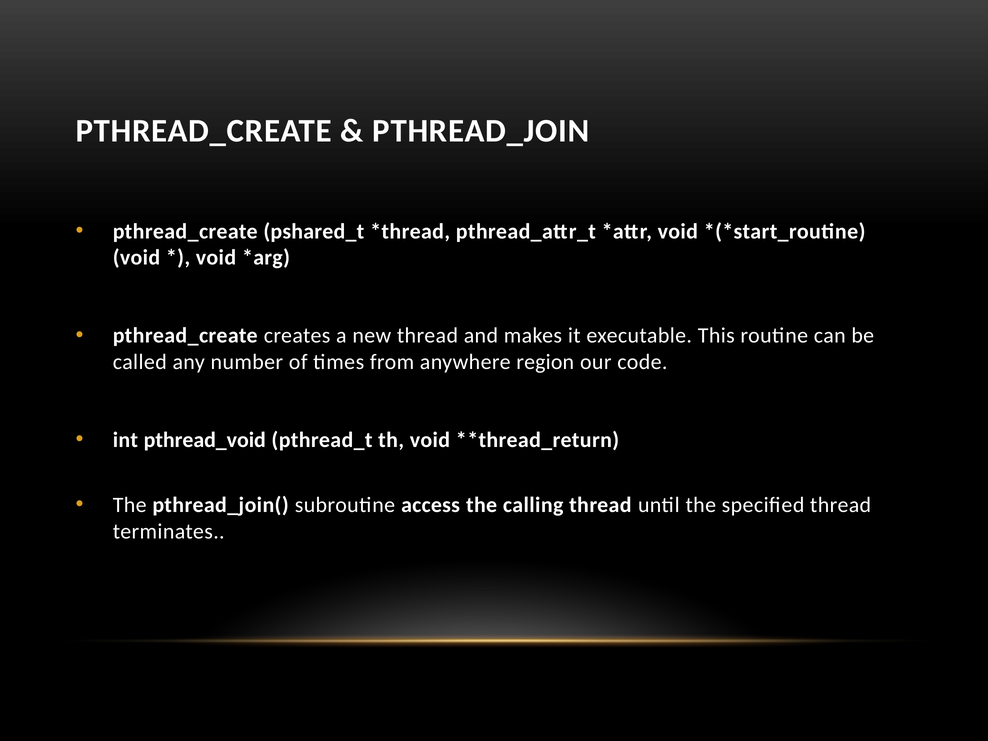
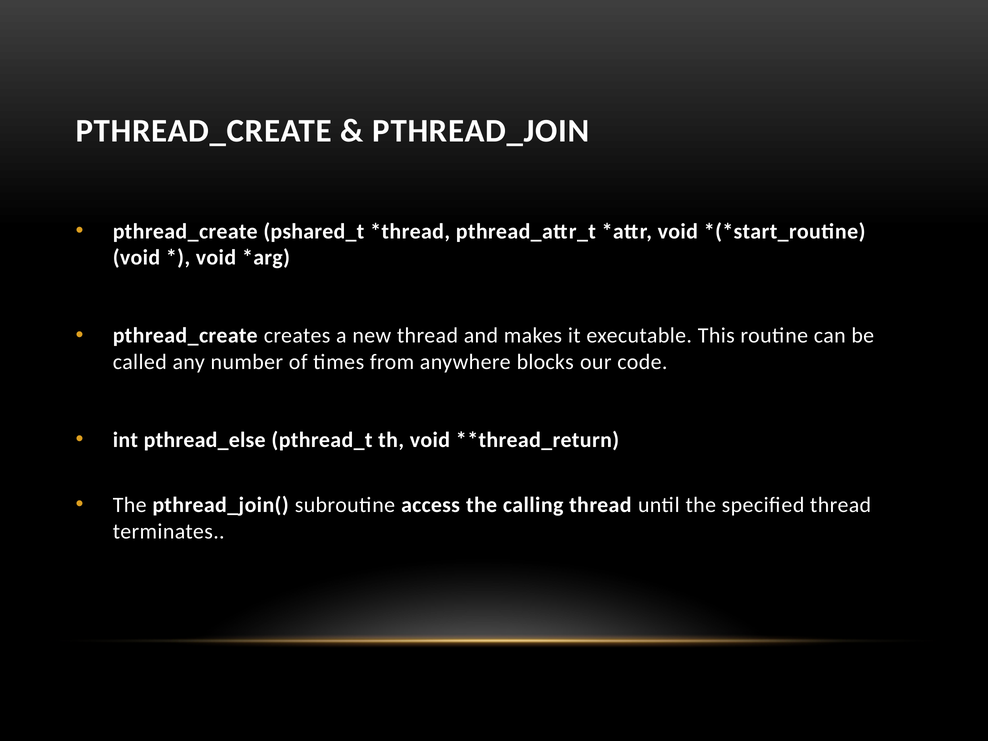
region: region -> blocks (545, 362)
pthread_void: pthread_void -> pthread_else (205, 440)
